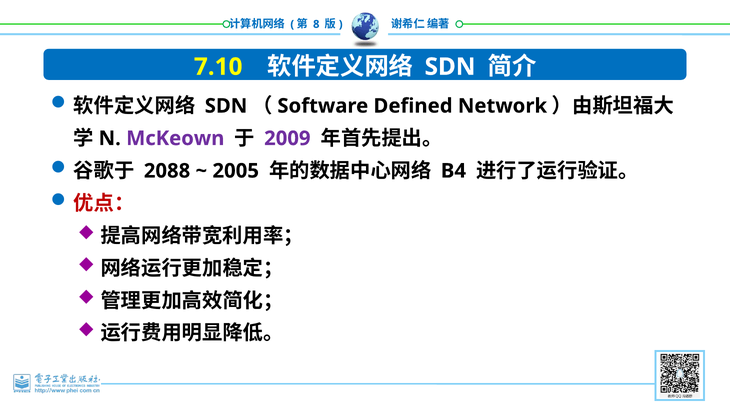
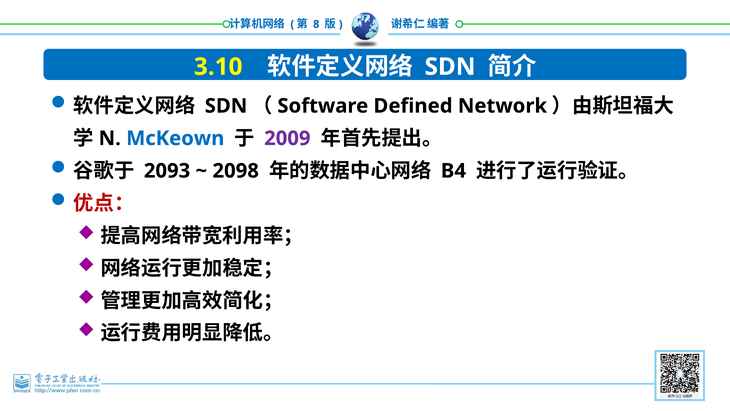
7.10: 7.10 -> 3.10 (218, 67)
McKeown colour: purple -> blue (175, 138)
2088: 2088 -> 2093 (167, 171)
2005: 2005 -> 2098 (236, 171)
